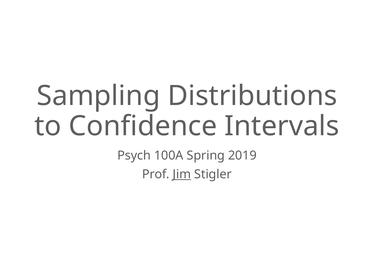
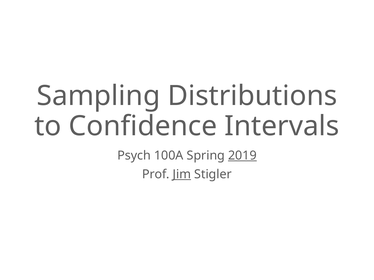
2019 underline: none -> present (242, 156)
